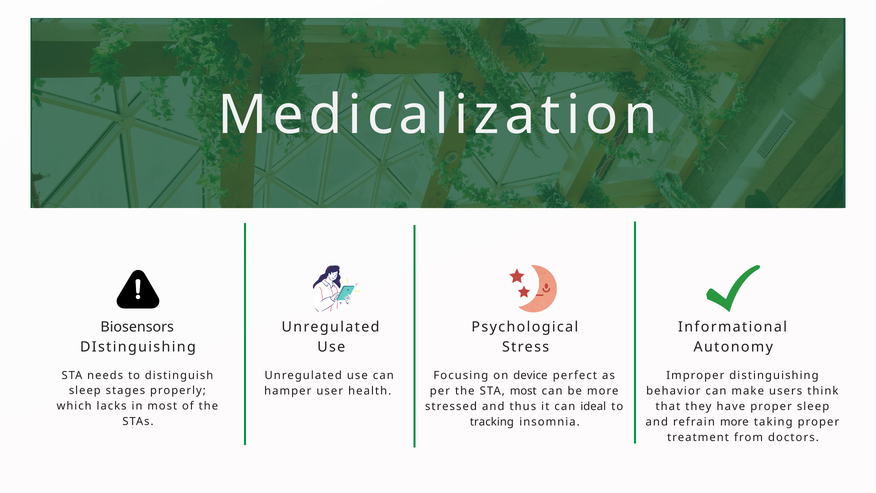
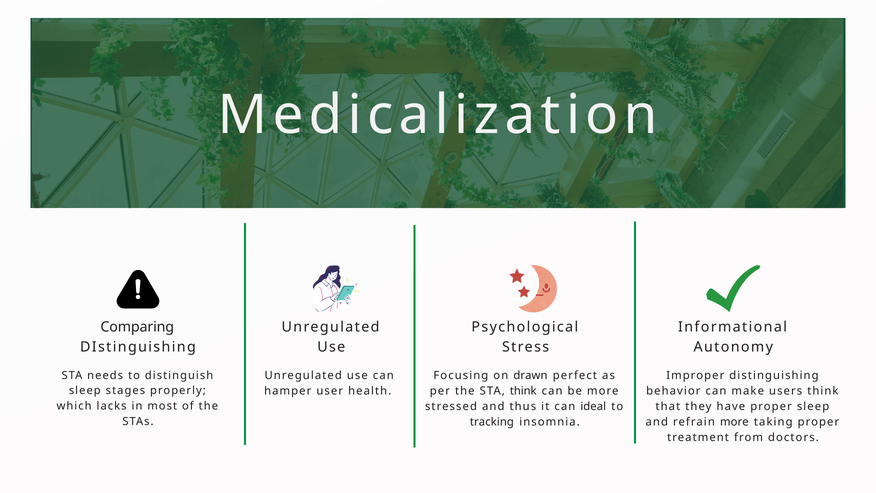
Biosensors: Biosensors -> Comparing (137, 327)
device: device -> drawn (530, 375)
STA most: most -> think (523, 391)
